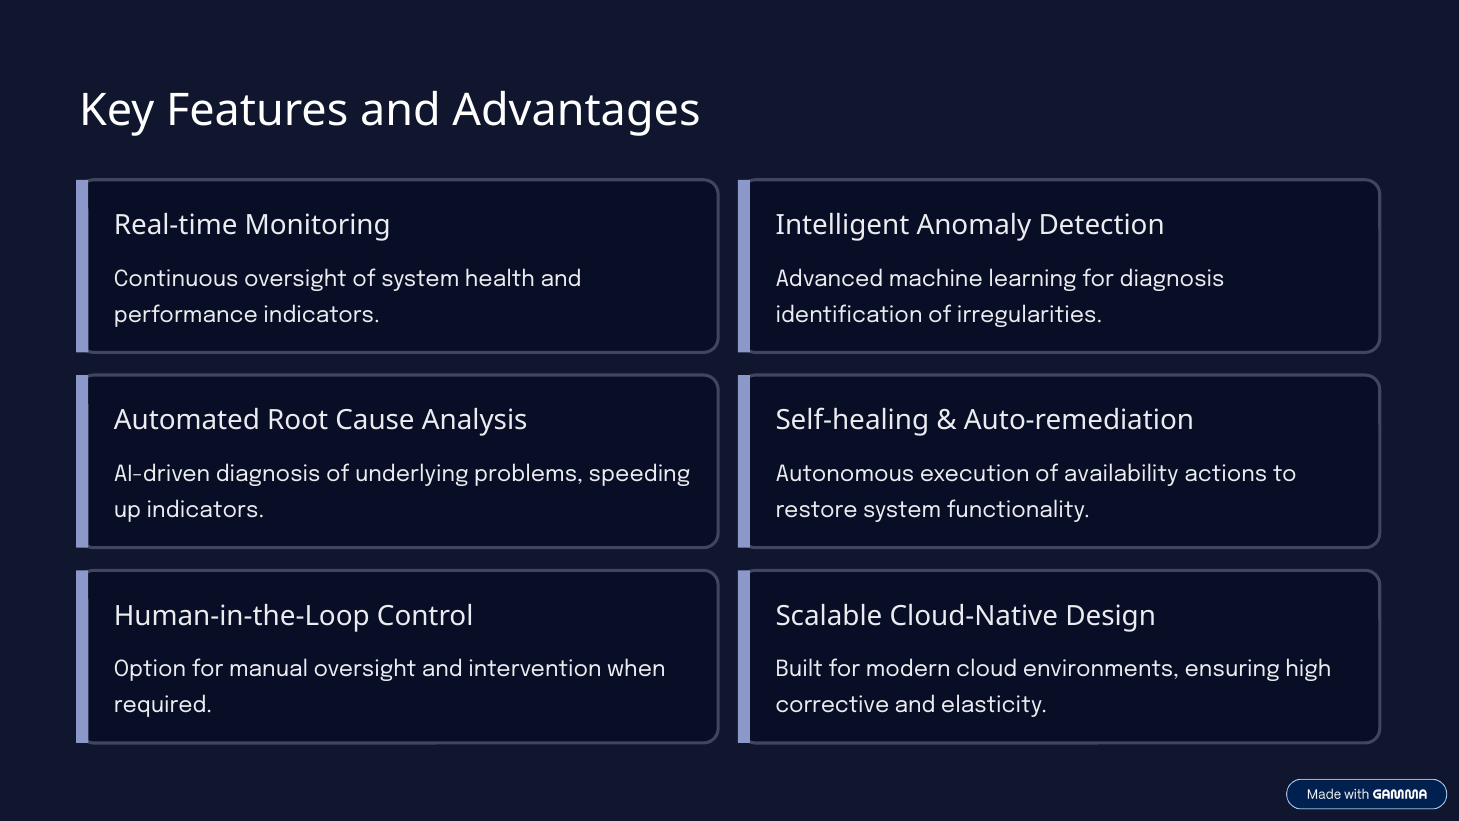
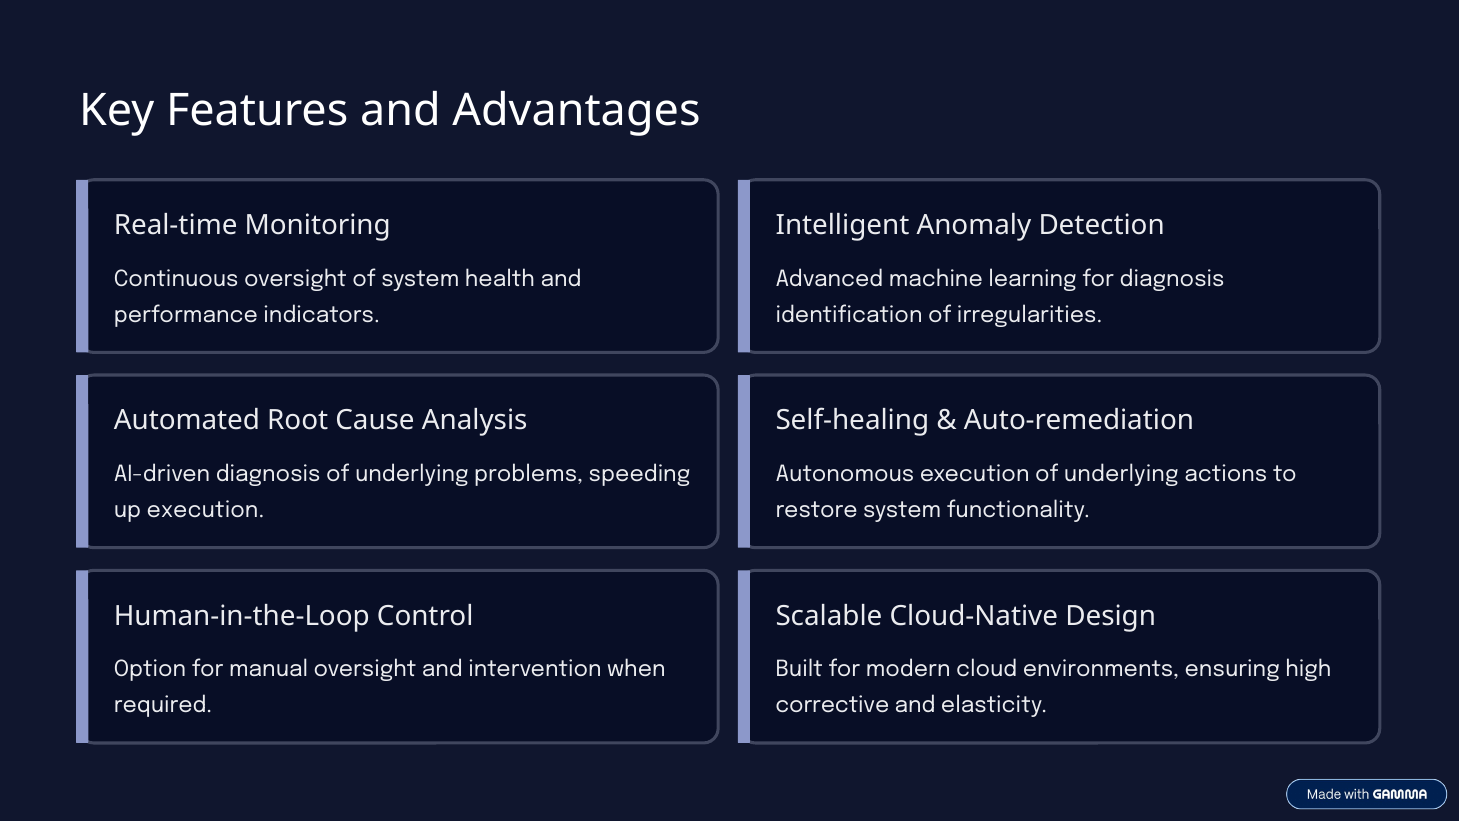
execution of availability: availability -> underlying (1121, 474)
up indicators: indicators -> execution (205, 510)
